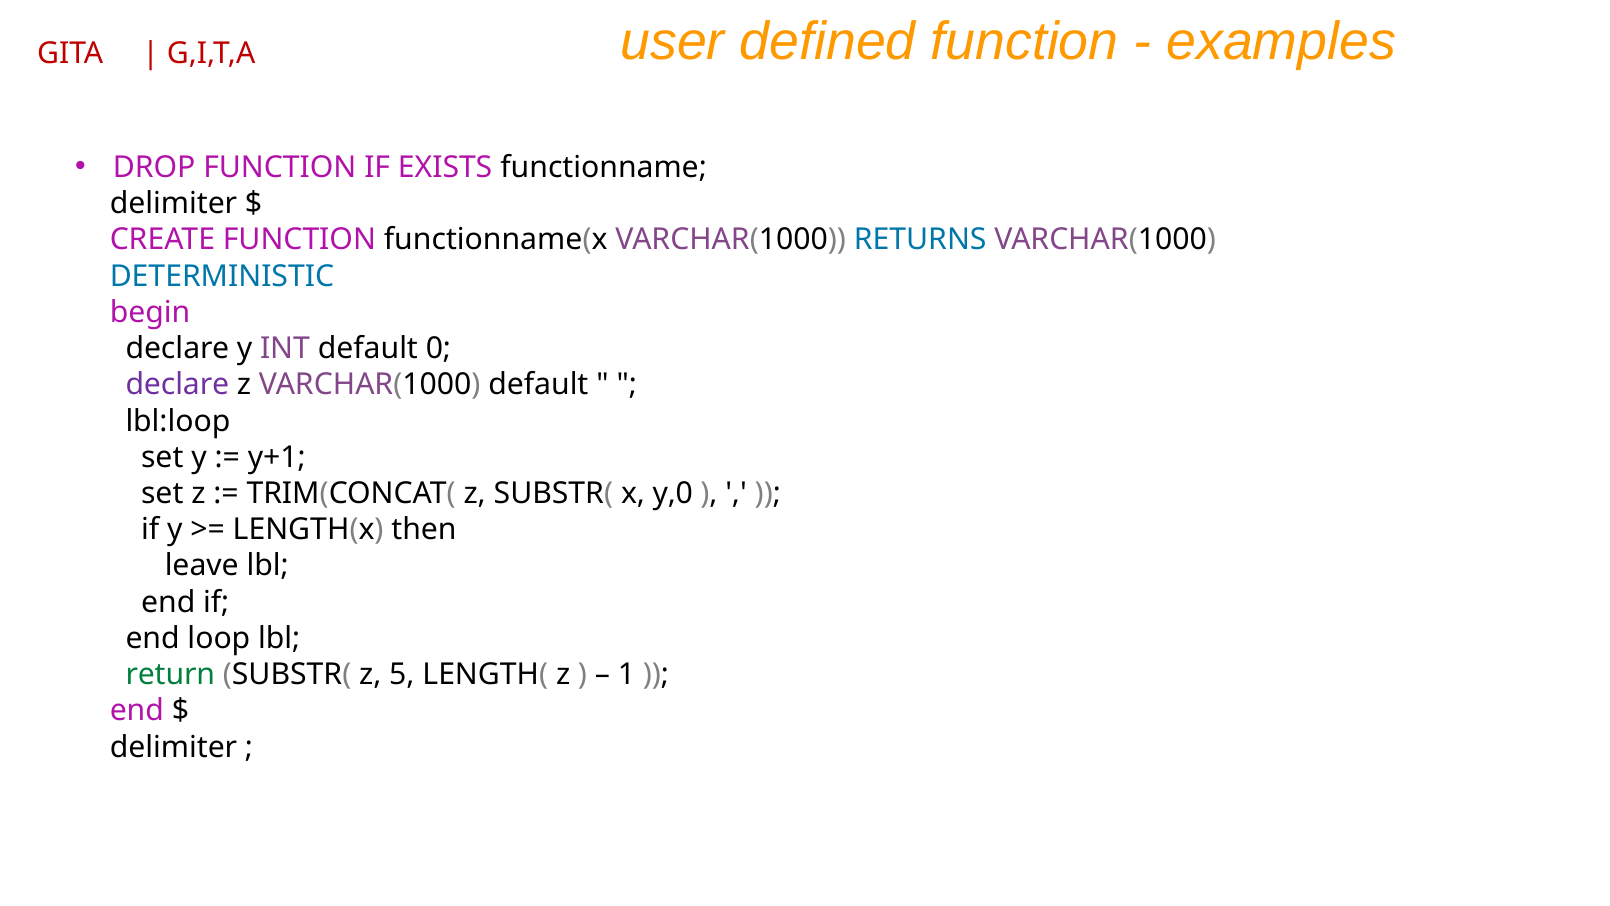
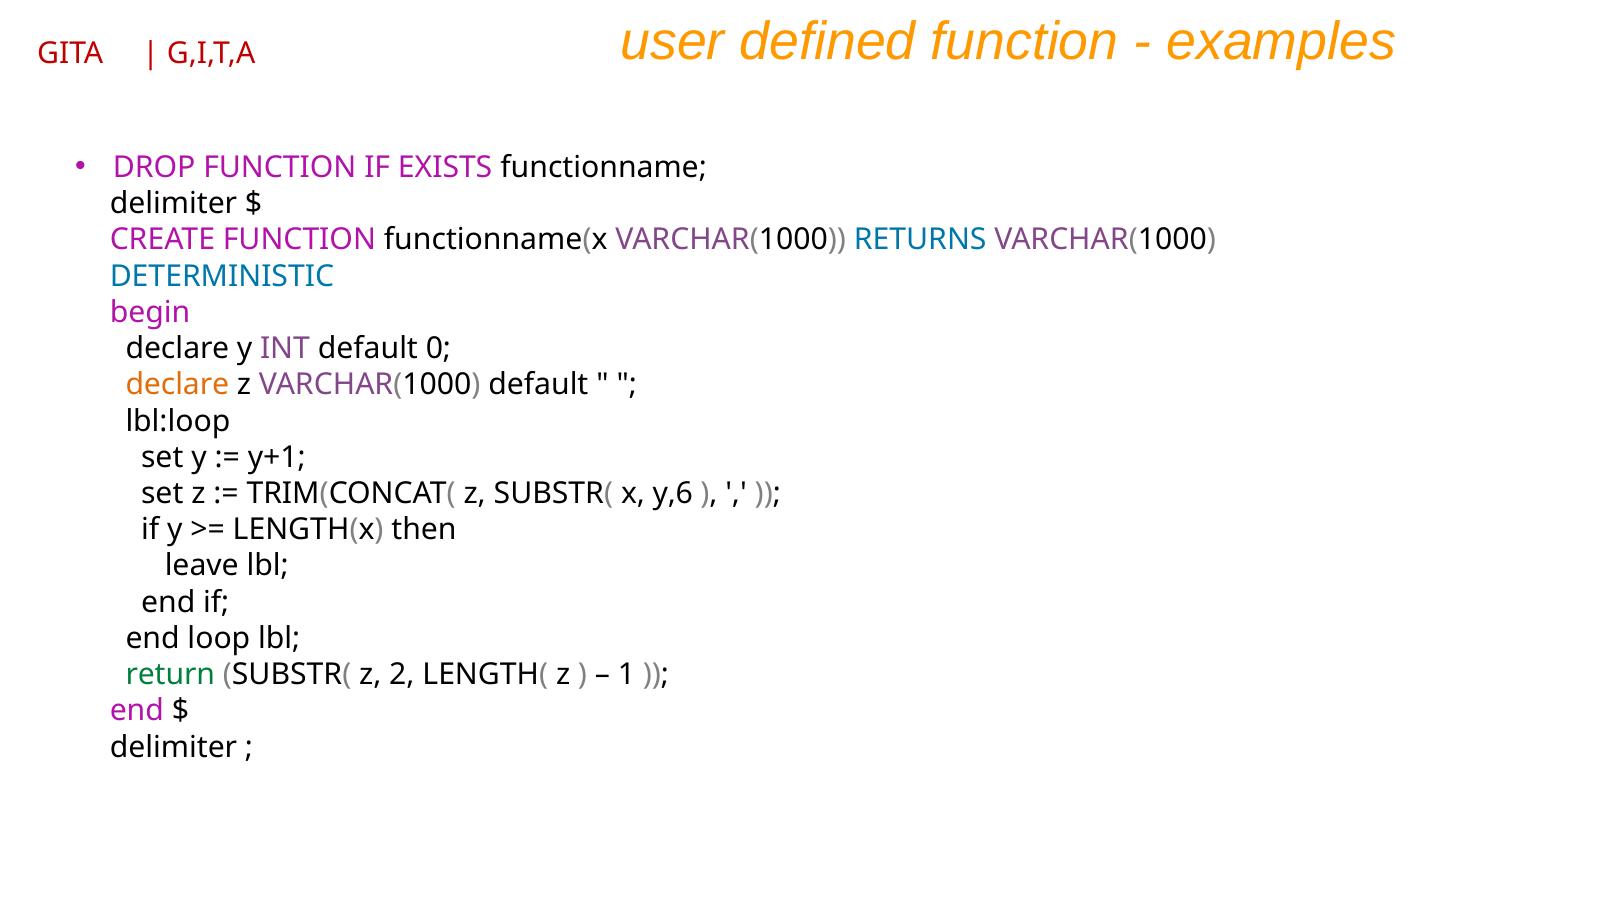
declare colour: purple -> orange (177, 385)
y,0: y,0 -> y,6 (673, 493)
5: 5 -> 2 (402, 674)
